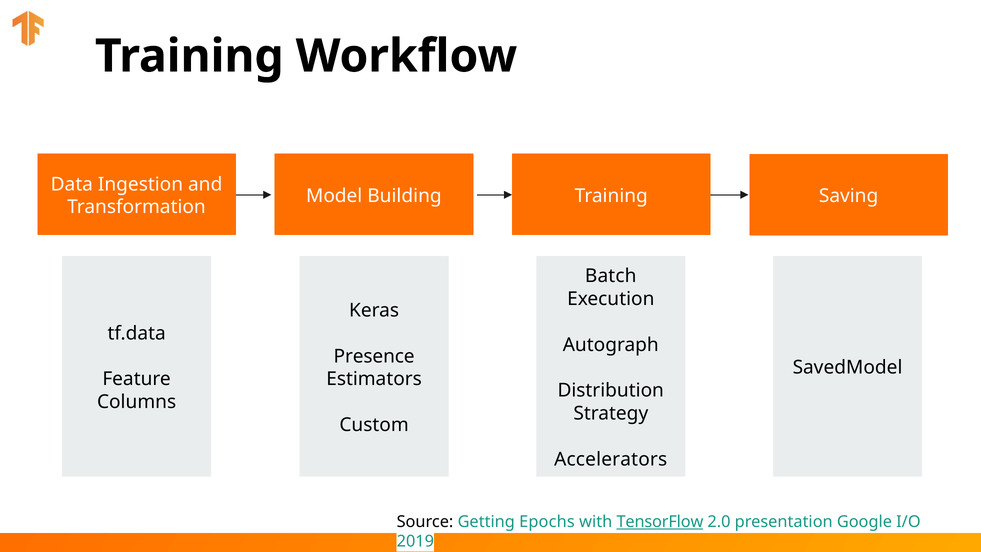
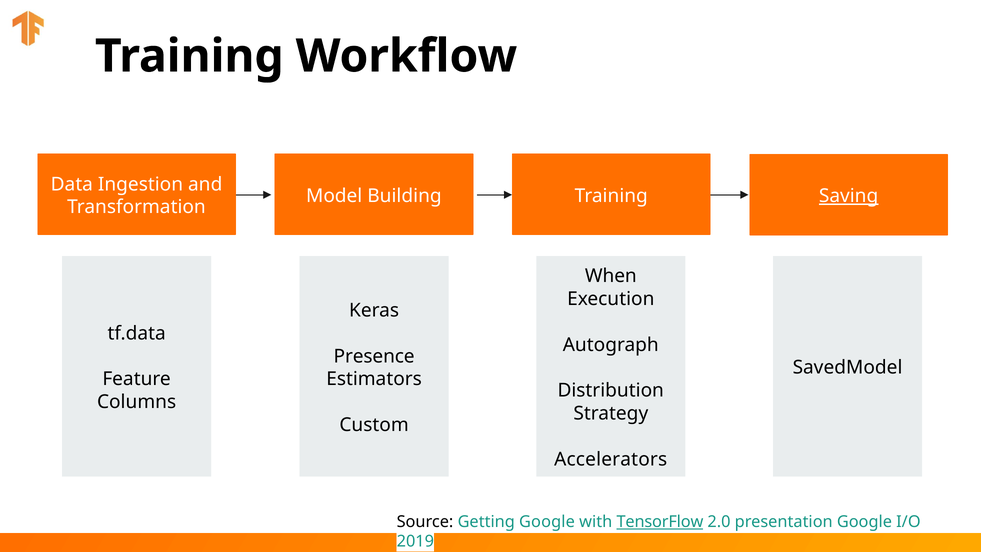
Saving underline: none -> present (849, 196)
Batch: Batch -> When (611, 276)
Getting Epochs: Epochs -> Google (547, 522)
